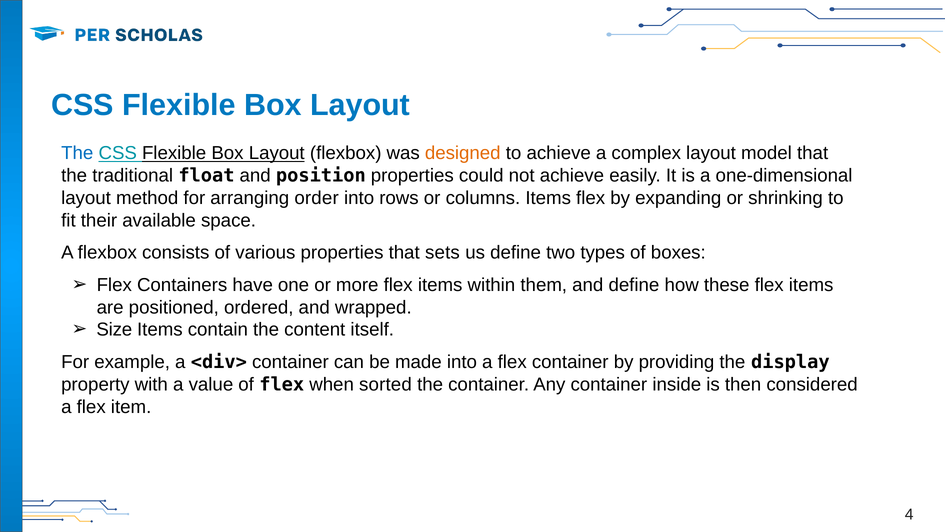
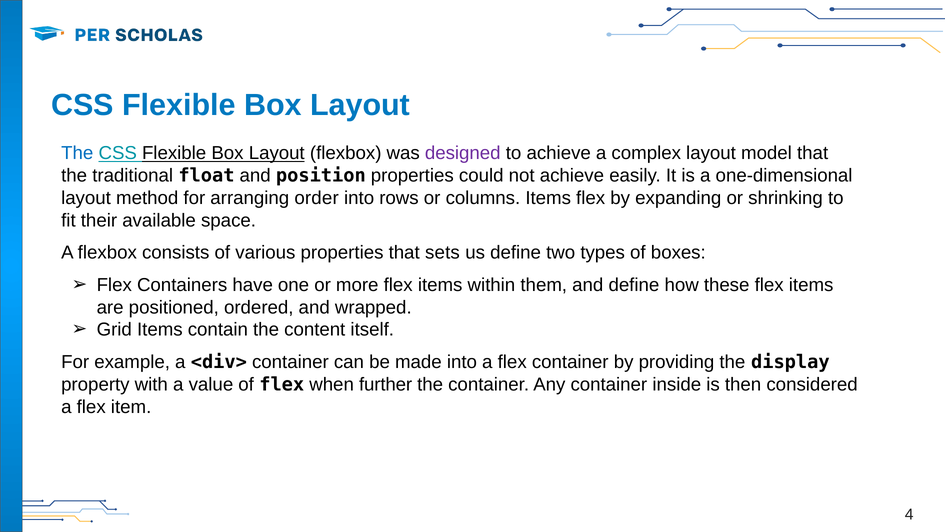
designed colour: orange -> purple (463, 153)
Size: Size -> Grid (114, 330)
sorted: sorted -> further (386, 384)
